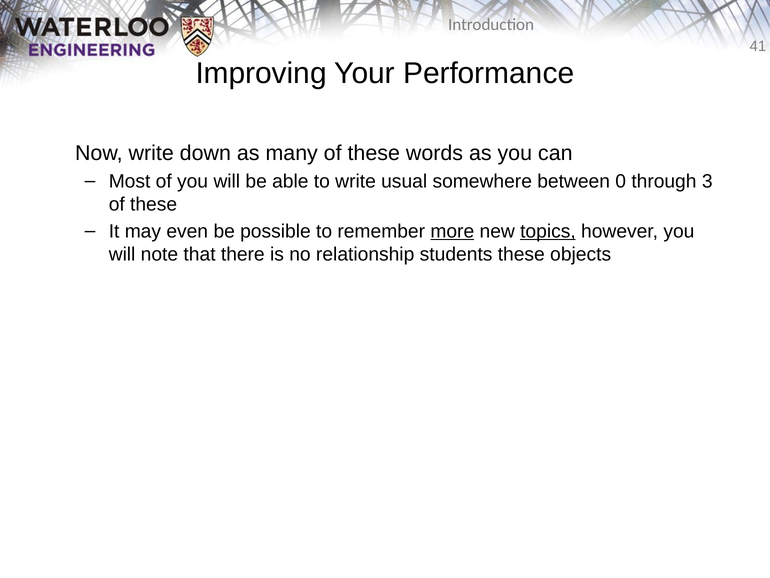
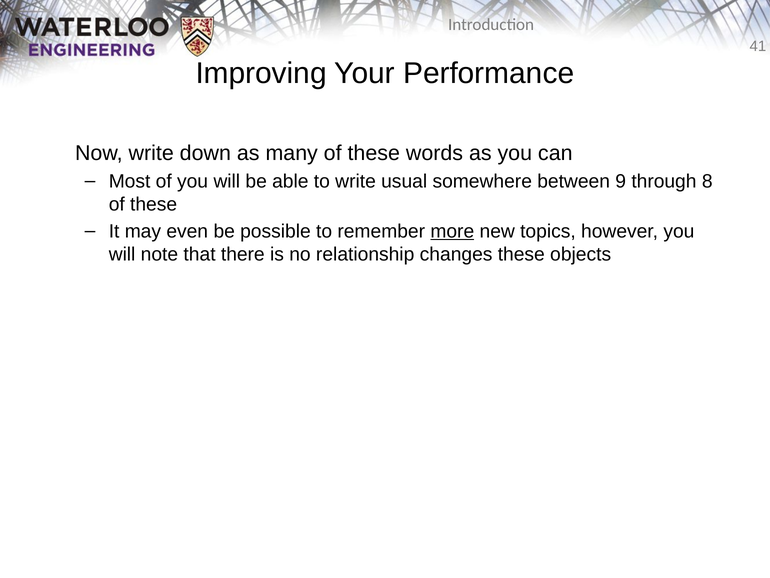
0: 0 -> 9 (621, 181)
3: 3 -> 8 (707, 181)
topics underline: present -> none (548, 231)
students: students -> changes (456, 254)
